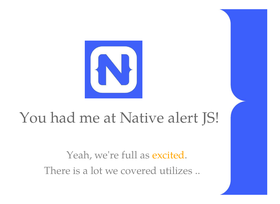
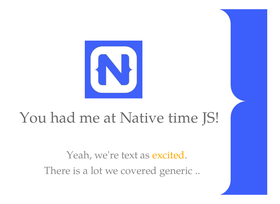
alert: alert -> time (183, 118)
full: full -> text (130, 155)
utilizes: utilizes -> generic (176, 171)
